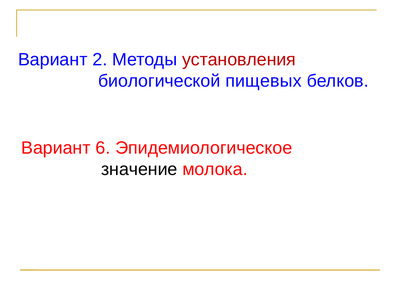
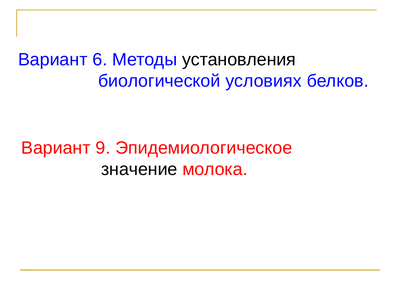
2: 2 -> 6 (100, 60)
установления colour: red -> black (239, 60)
пищевых: пищевых -> условиях (264, 81)
6: 6 -> 9 (103, 148)
